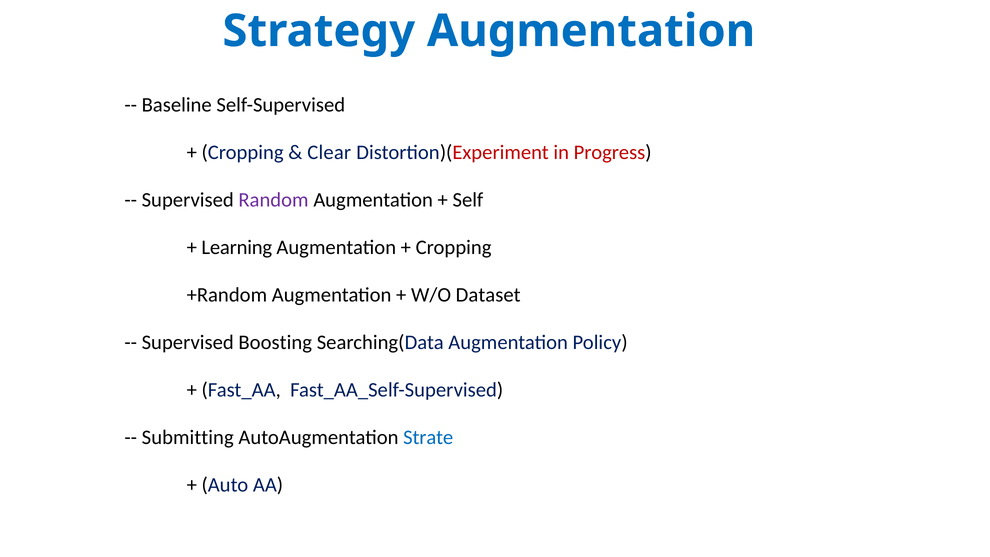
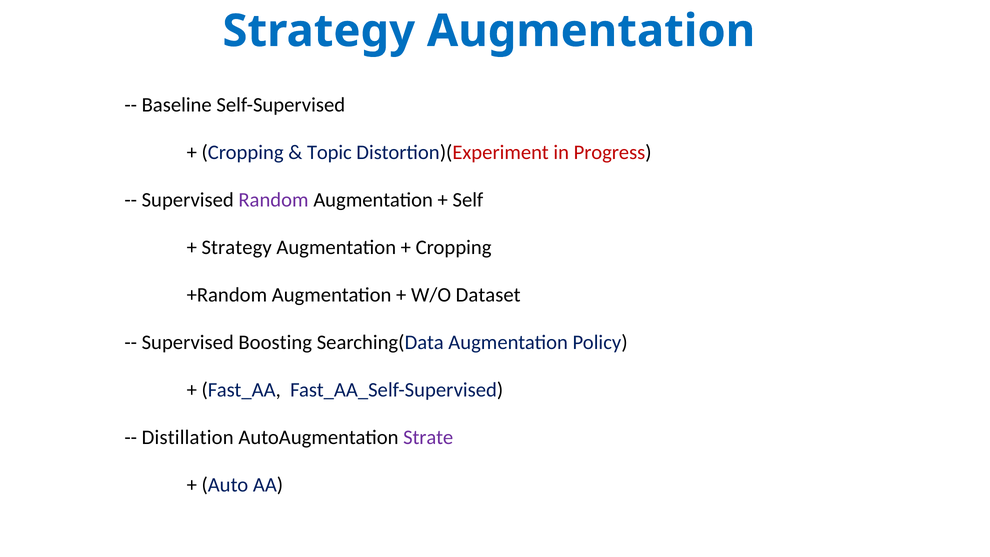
Clear: Clear -> Topic (329, 153)
Learning: Learning -> Strategy (237, 247)
Submitting: Submitting -> Distillation (188, 437)
Strate colour: blue -> purple (428, 437)
